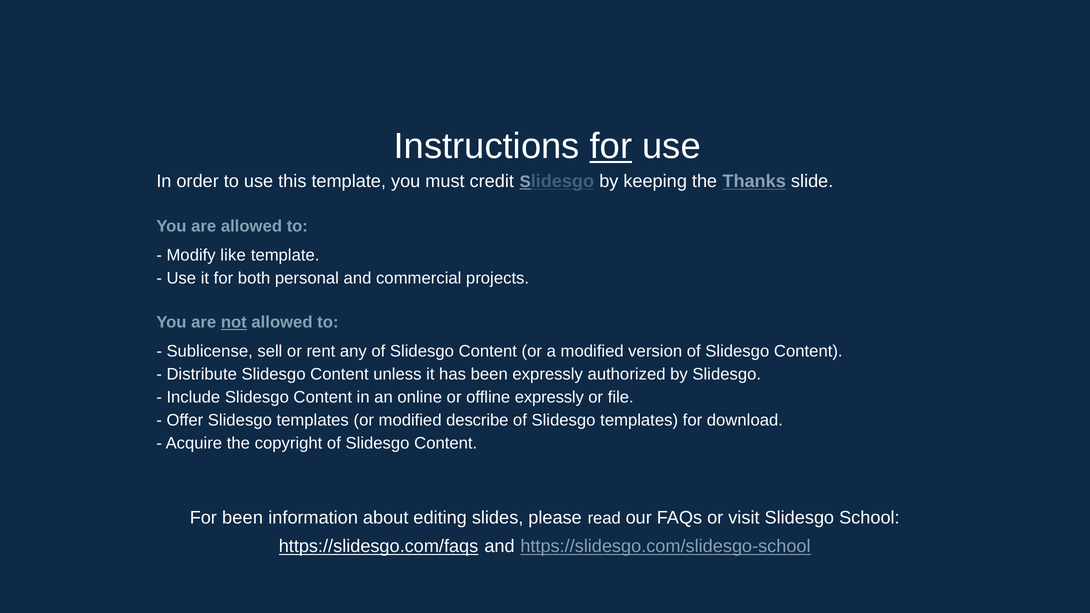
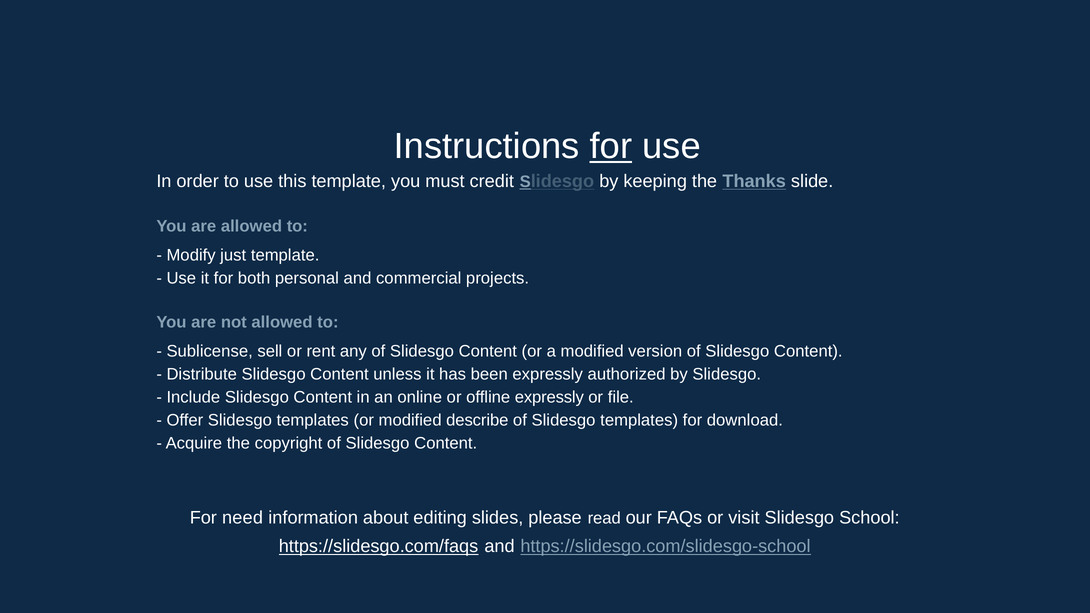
like: like -> just (233, 255)
not underline: present -> none (234, 322)
For been: been -> need (243, 518)
